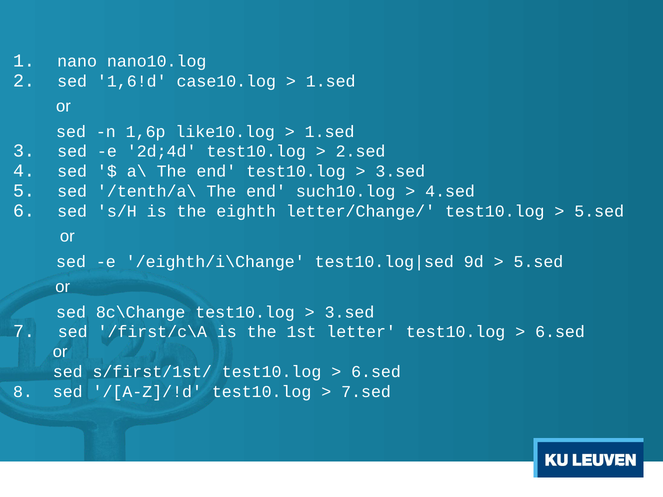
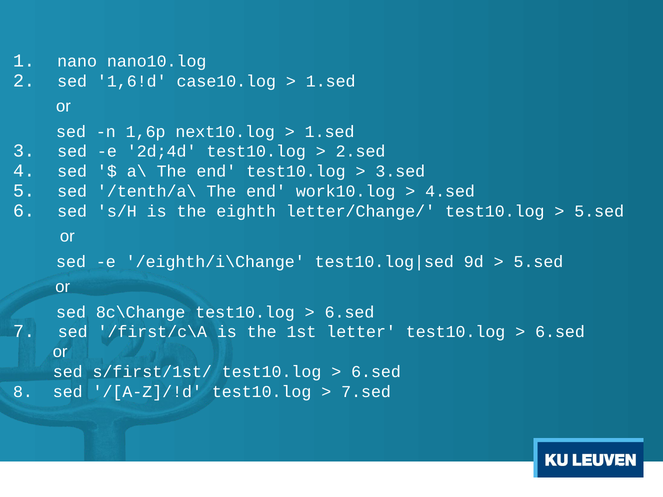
like10.log: like10.log -> next10.log (225, 132)
such10.log: such10.log -> work10.log (346, 191)
3.sed: 3.sed -> 6.sed (349, 312)
